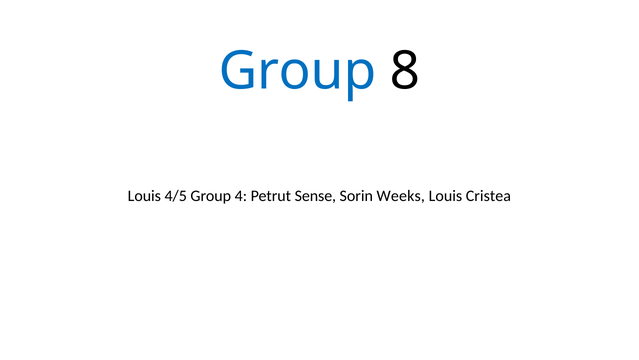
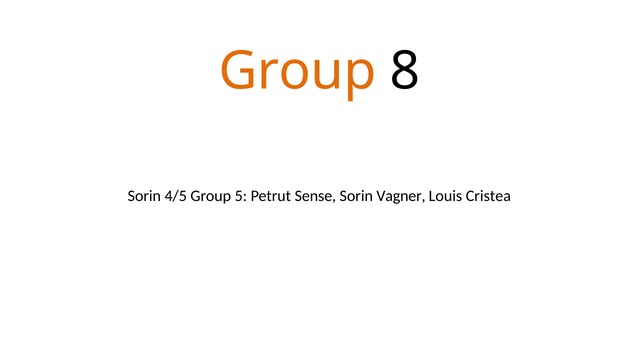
Group colour: blue -> orange (297, 71)
Louis: Louis -> Sorin (144, 196)
4: 4 -> 5 (241, 196)
Weeks: Weeks -> Vagner (401, 196)
